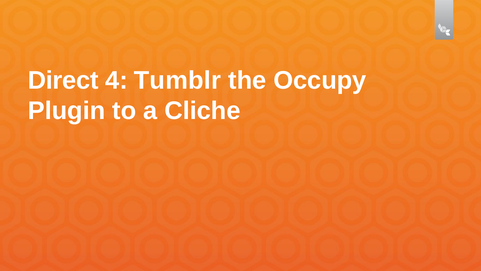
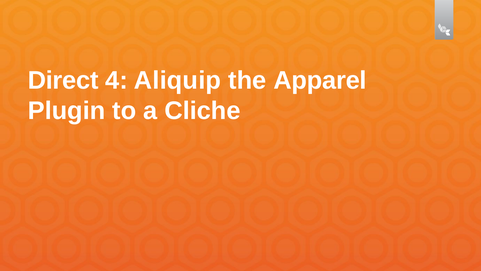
Tumblr: Tumblr -> Aliquip (178, 80)
Occupy: Occupy -> Apparel (320, 80)
